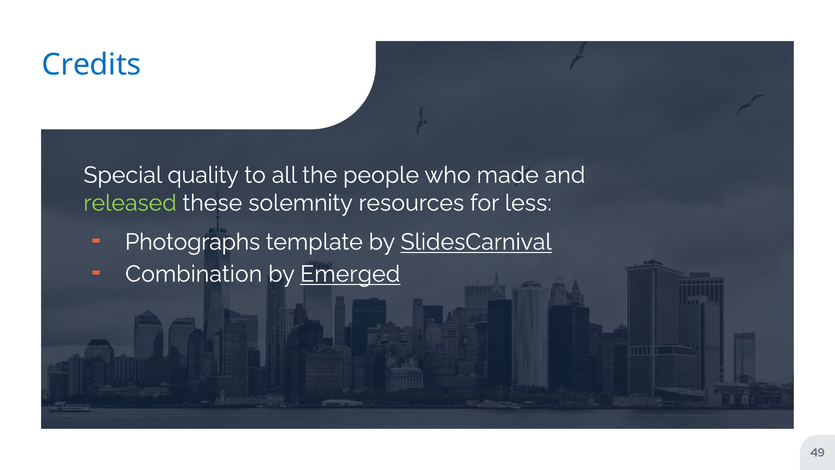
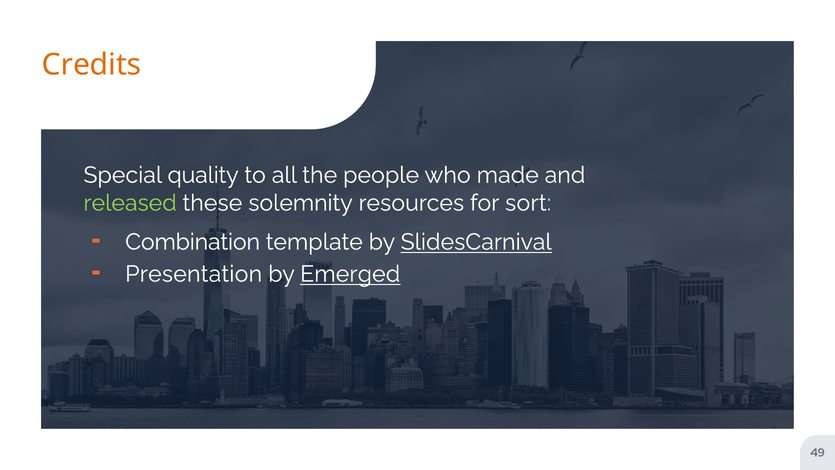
Credits colour: blue -> orange (92, 65)
less: less -> sort (528, 203)
Photographs: Photographs -> Combination (193, 242)
Combination: Combination -> Presentation (194, 274)
